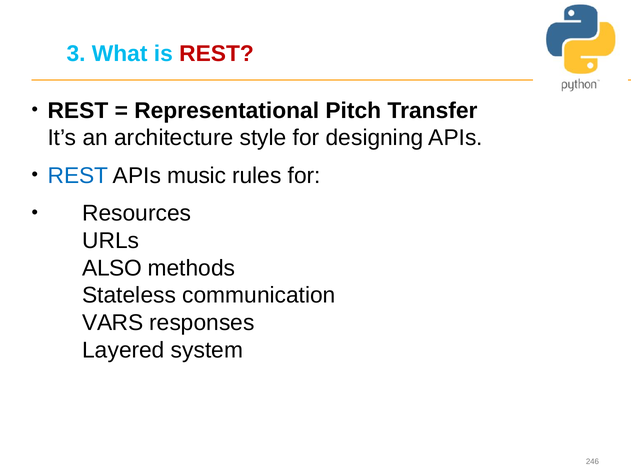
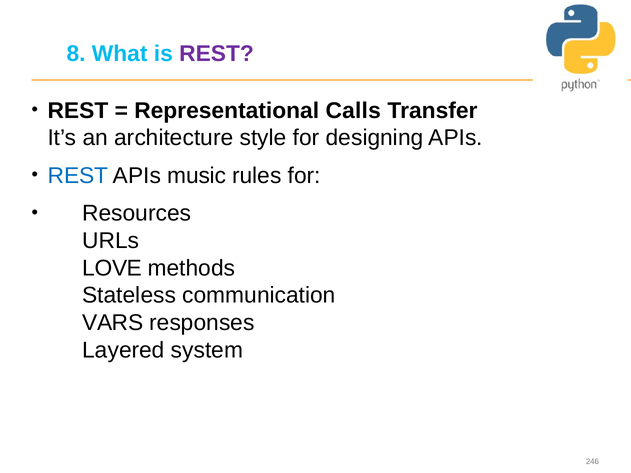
3: 3 -> 8 (76, 54)
REST colour: red -> purple (217, 54)
Pitch: Pitch -> Calls (353, 111)
ALSO: ALSO -> LOVE (112, 268)
